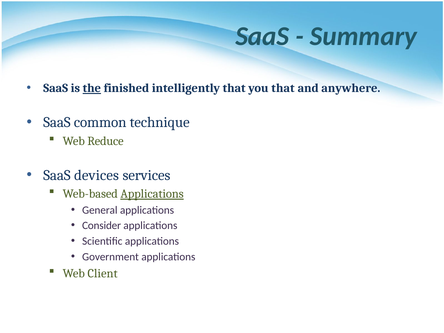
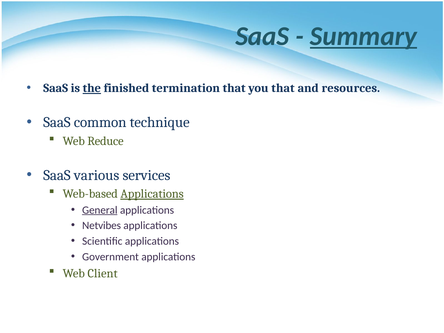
Summary underline: none -> present (363, 36)
intelligently: intelligently -> termination (186, 88)
anywhere: anywhere -> resources (351, 88)
devices: devices -> various (97, 175)
General underline: none -> present (100, 210)
Consider: Consider -> Netvibes (102, 226)
